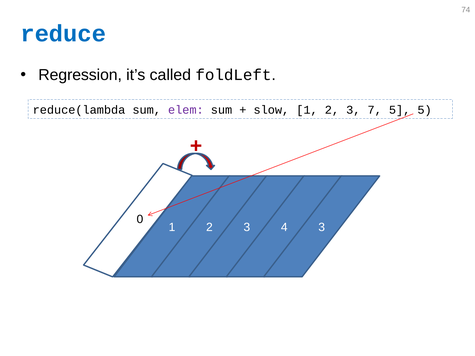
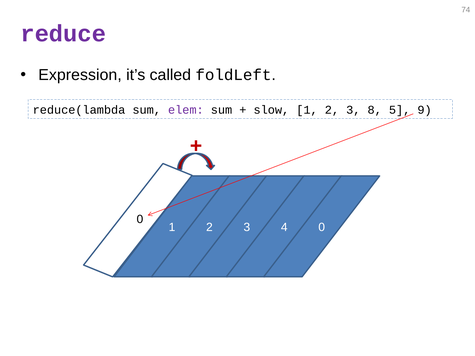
reduce colour: blue -> purple (63, 34)
Regression: Regression -> Expression (80, 75)
7: 7 -> 8 (375, 110)
5 5: 5 -> 9 (425, 110)
3: 3 -> 0 (322, 227)
